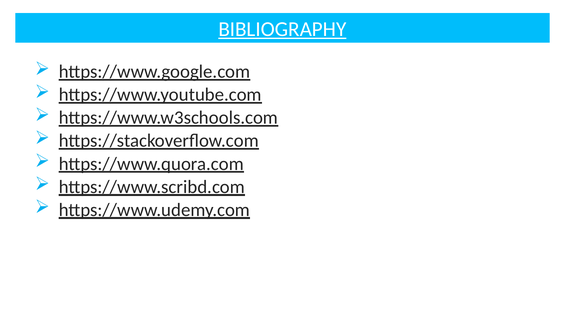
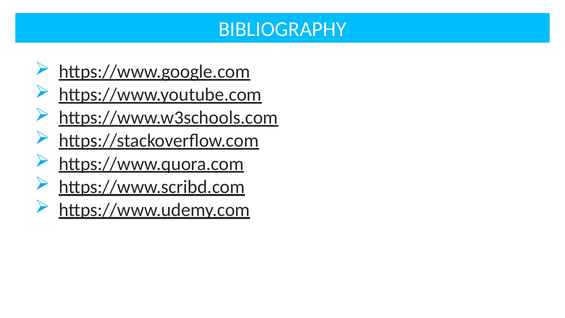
BIBLIOGRAPHY underline: present -> none (282, 29)
